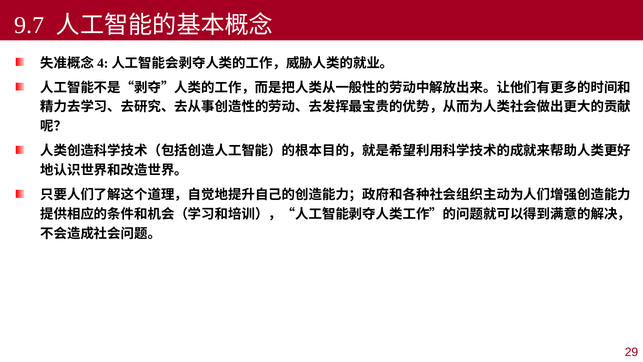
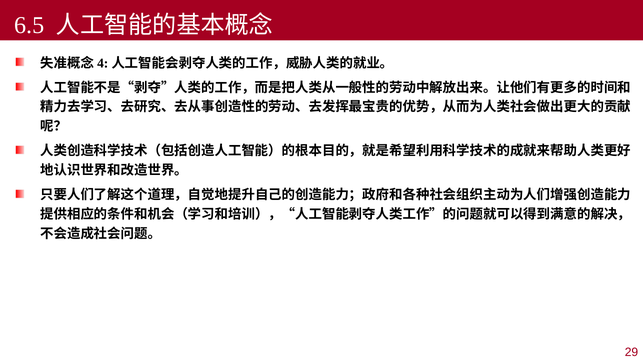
9.7: 9.7 -> 6.5 (29, 25)
